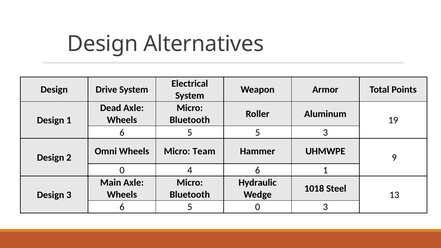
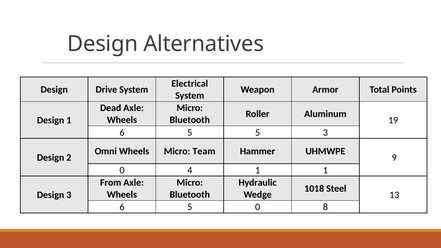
4 6: 6 -> 1 (258, 170)
Main: Main -> From (111, 183)
0 3: 3 -> 8 (325, 207)
